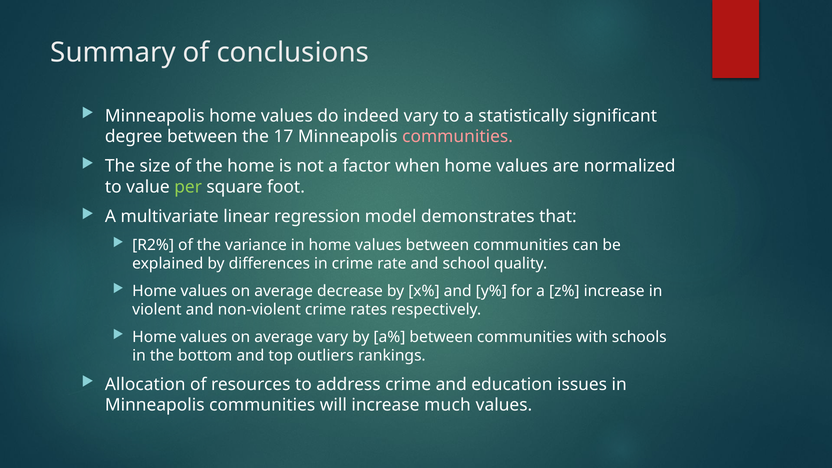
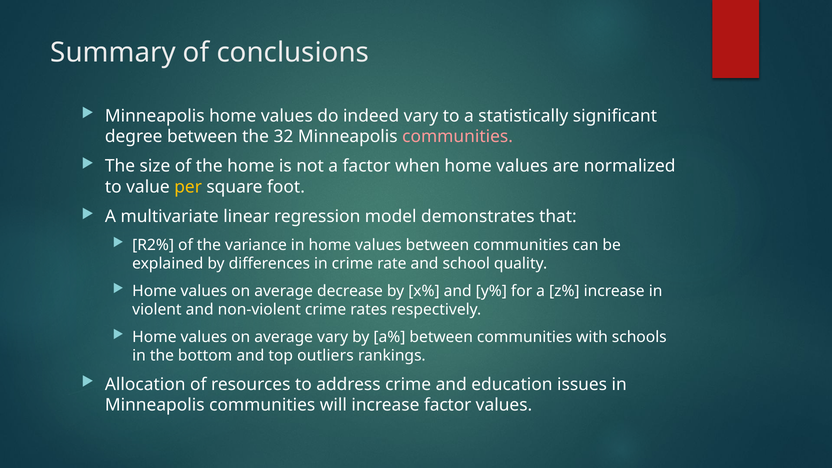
17: 17 -> 32 (283, 137)
per colour: light green -> yellow (188, 187)
increase much: much -> factor (448, 405)
